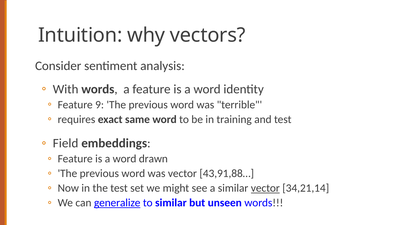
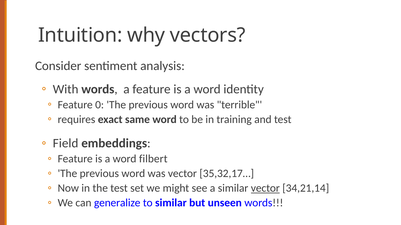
9: 9 -> 0 (100, 105)
drawn: drawn -> filbert (153, 159)
43,91,88…: 43,91,88… -> 35,32,17… (227, 174)
generalize underline: present -> none (117, 203)
